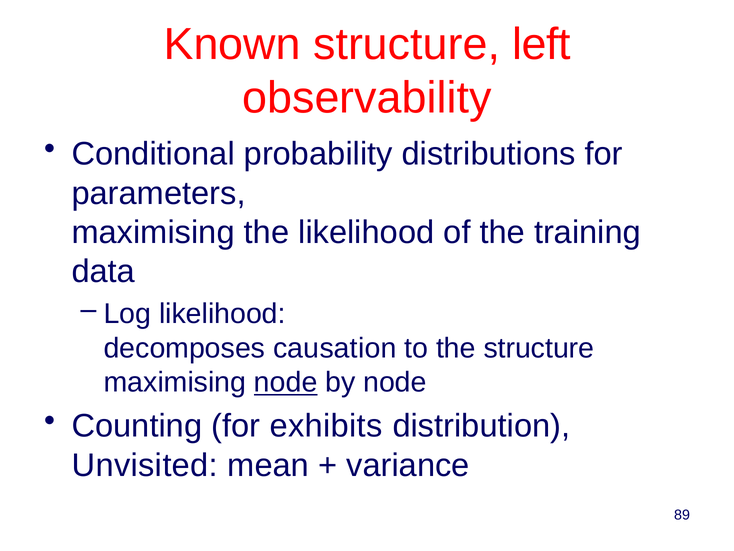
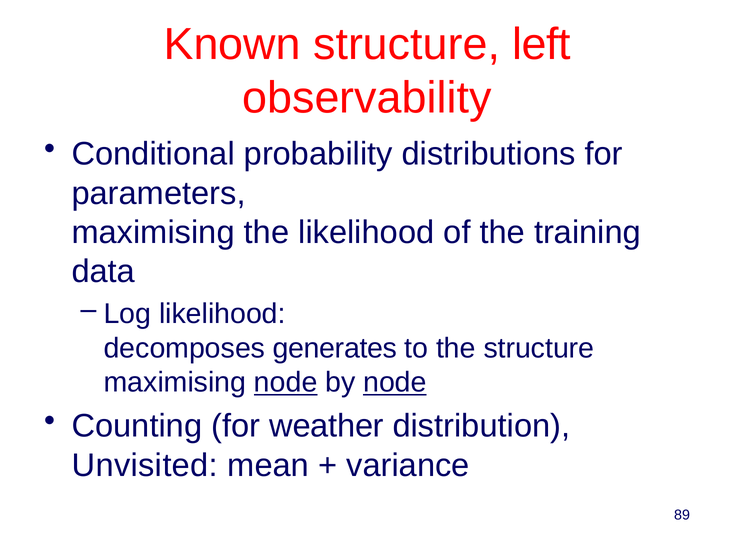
causation: causation -> generates (335, 348)
node underline: none -> present (395, 382)
exhibits: exhibits -> weather (327, 426)
